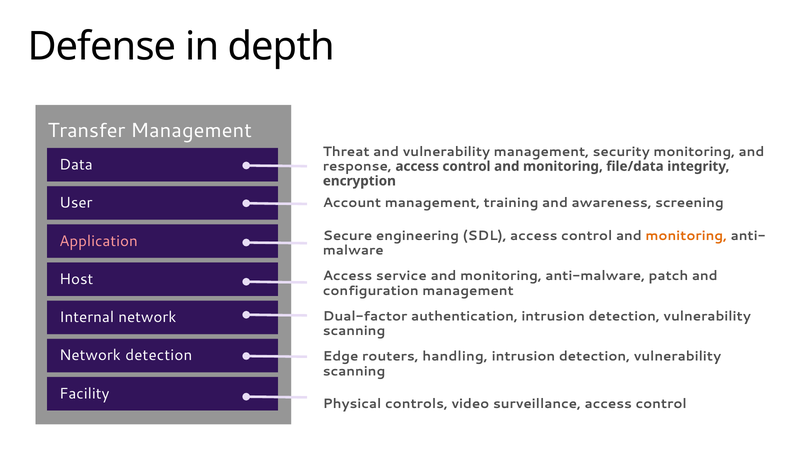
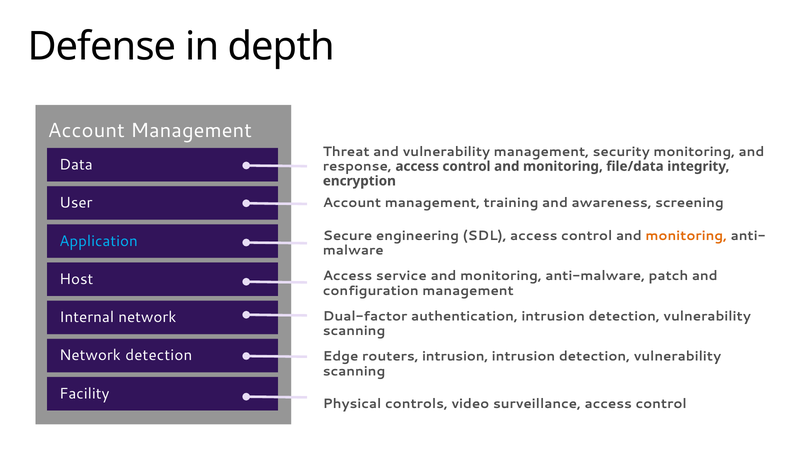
Transfer: Transfer -> Account (86, 131)
Application colour: pink -> light blue (98, 241)
routers handling: handling -> intrusion (455, 356)
